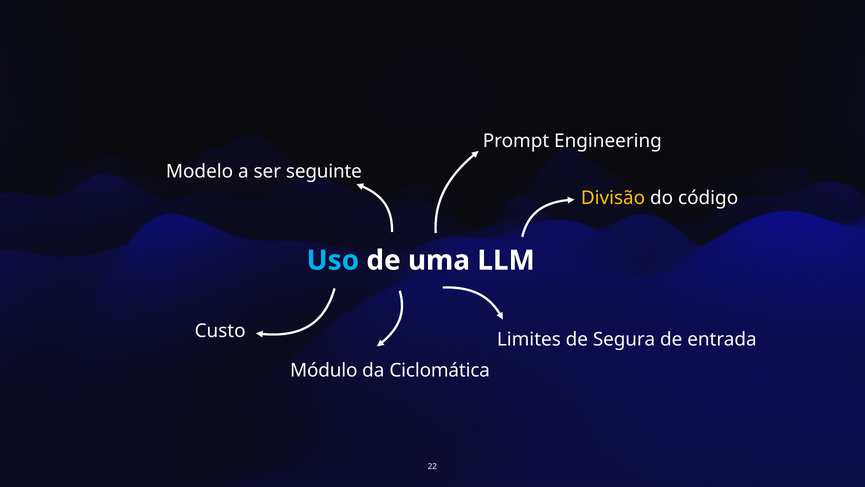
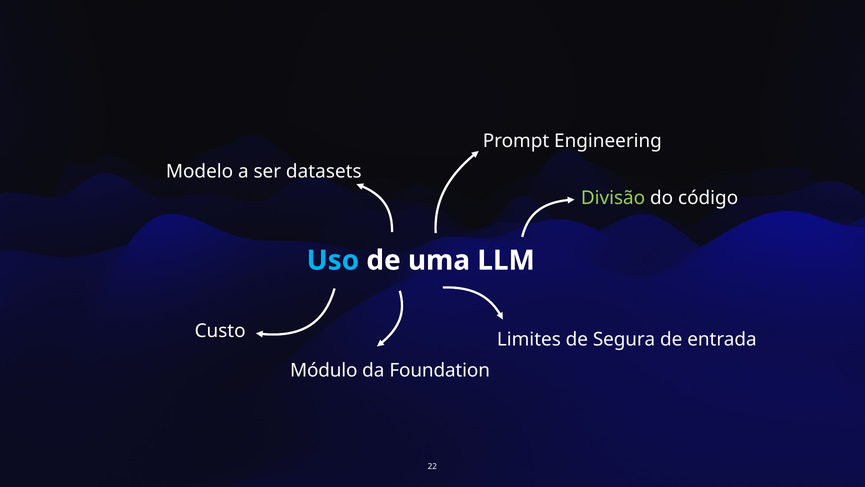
seguinte: seguinte -> datasets (324, 171)
Divisão colour: yellow -> light green (613, 198)
Ciclomática: Ciclomática -> Foundation (440, 370)
